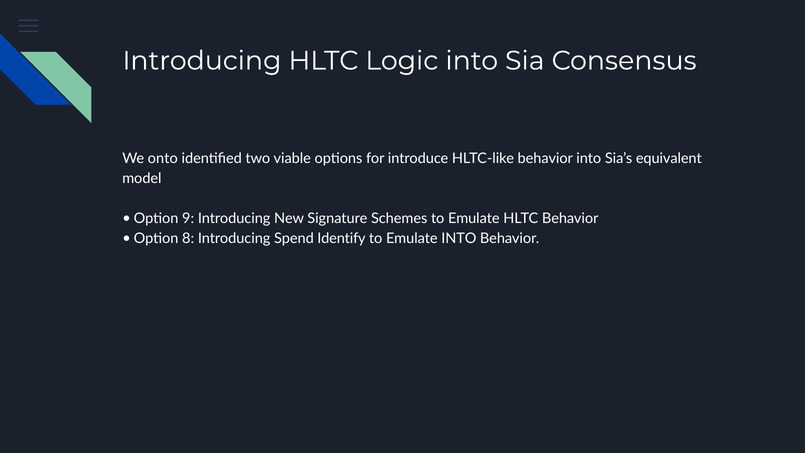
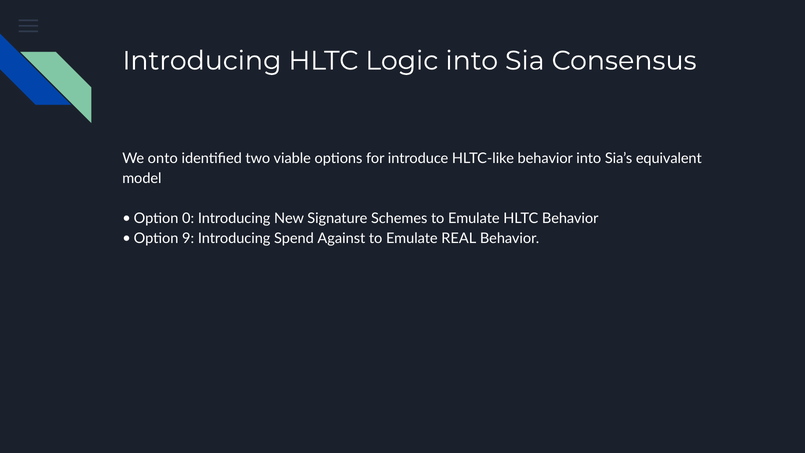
9: 9 -> 0 (188, 218)
8: 8 -> 9 (188, 238)
Identify: Identify -> Against (341, 238)
Emulate INTO: INTO -> REAL (459, 238)
